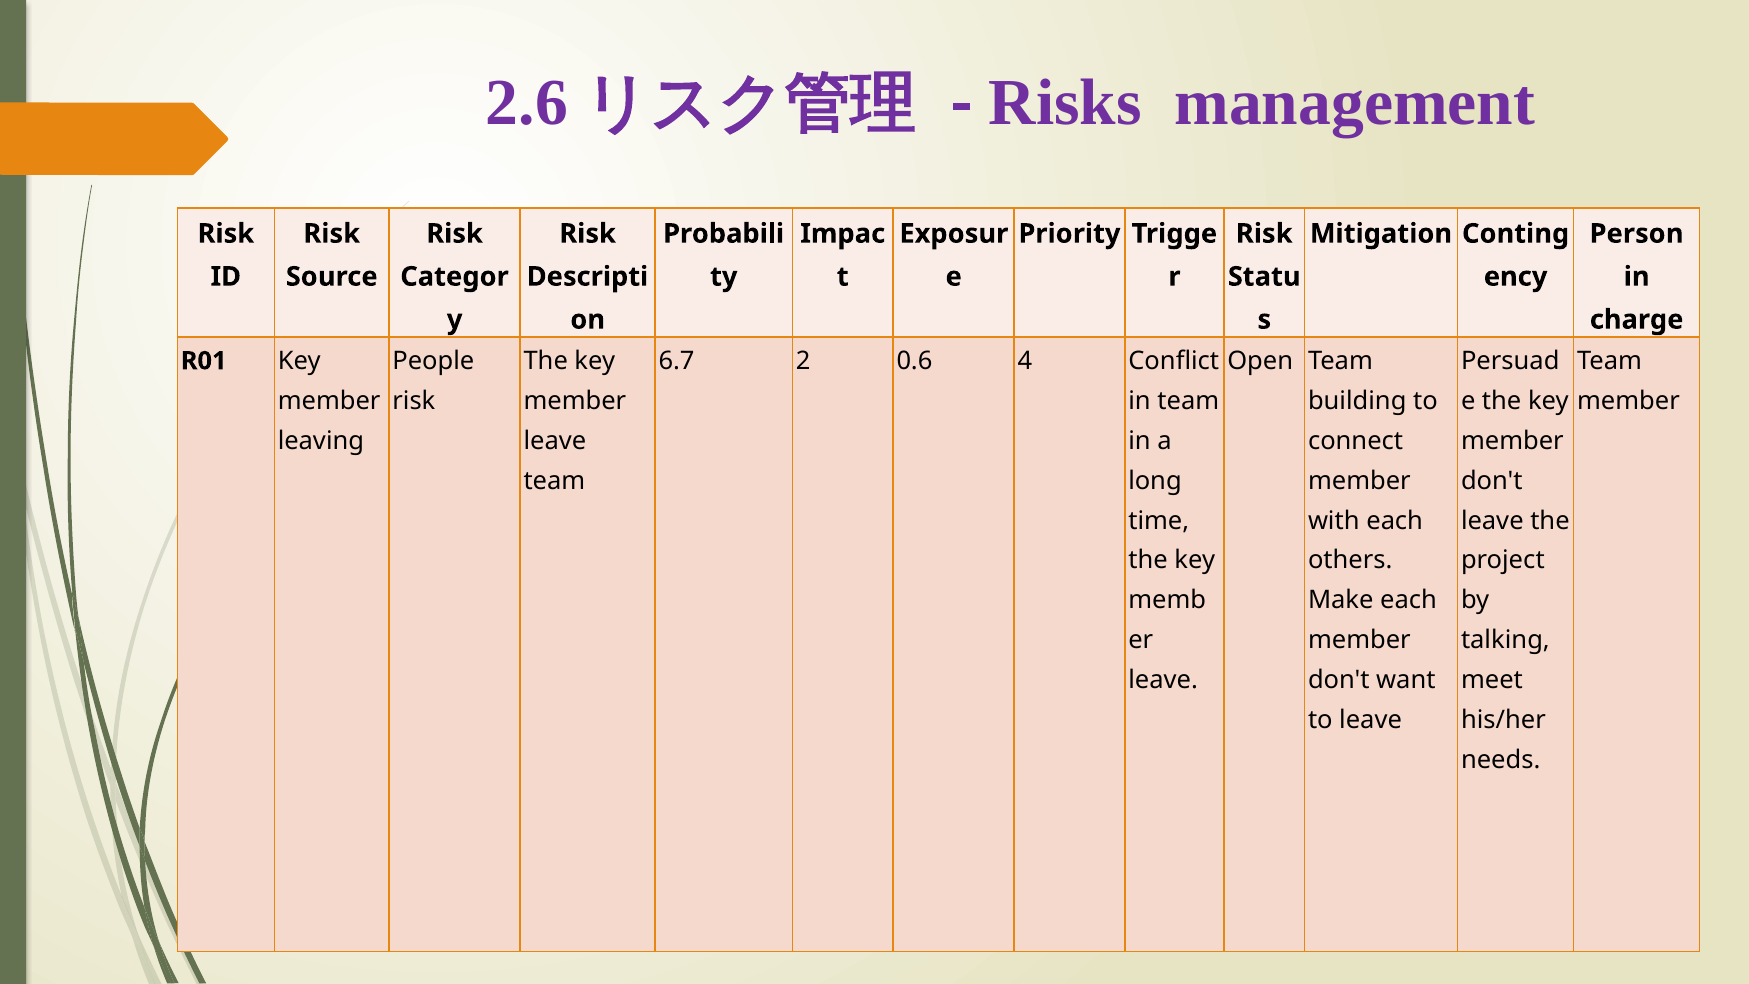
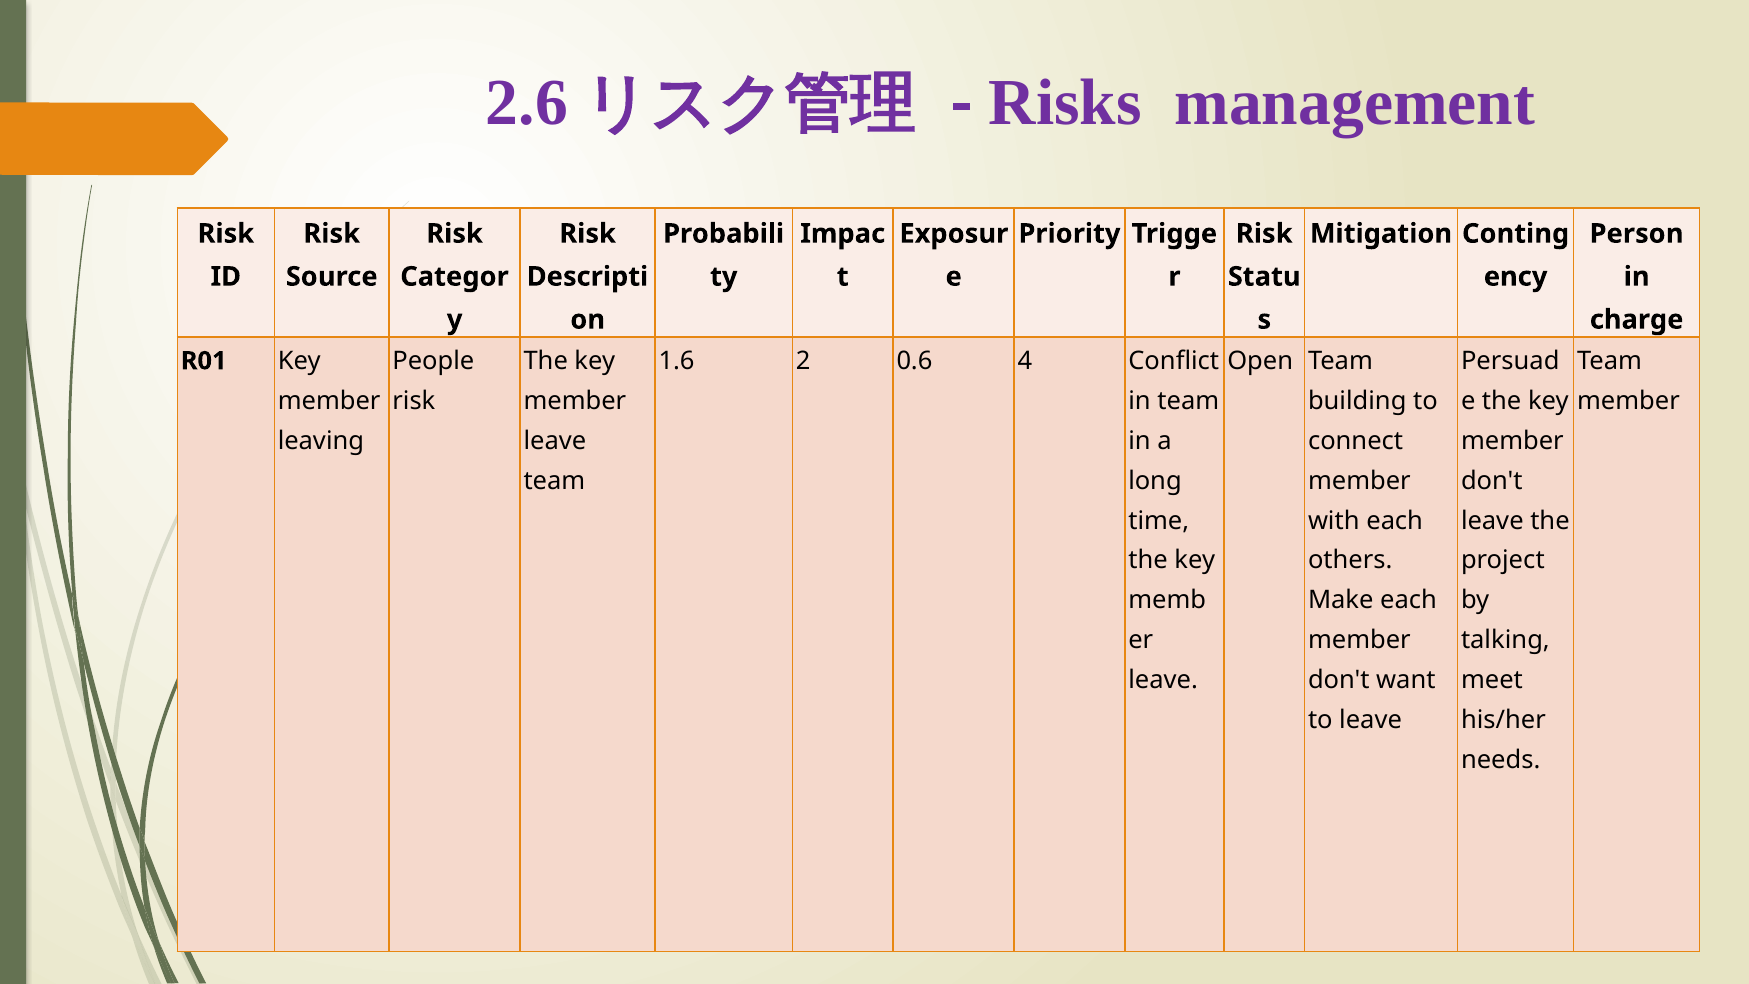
6.7: 6.7 -> 1.6 (677, 361)
